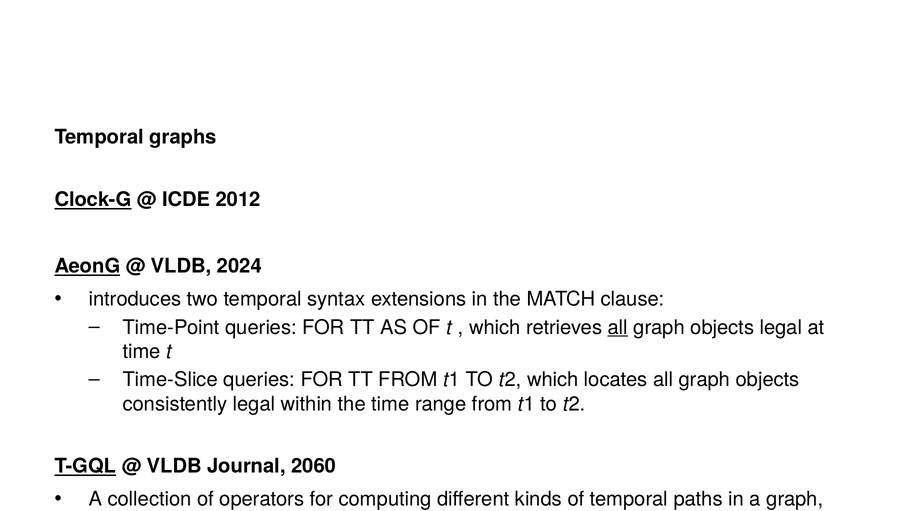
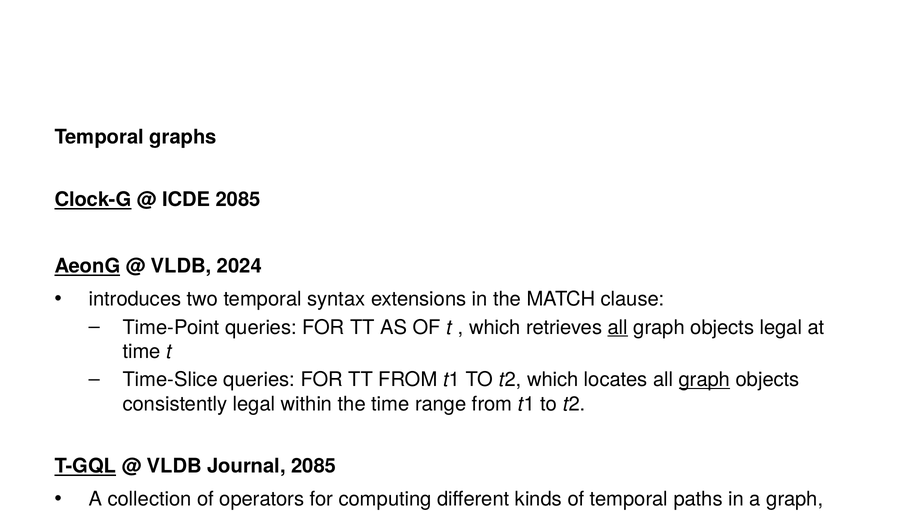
ICDE 2012: 2012 -> 2085 (238, 199)
graph underline: none -> present (705, 380)
Journal 2060: 2060 -> 2085 (314, 466)
